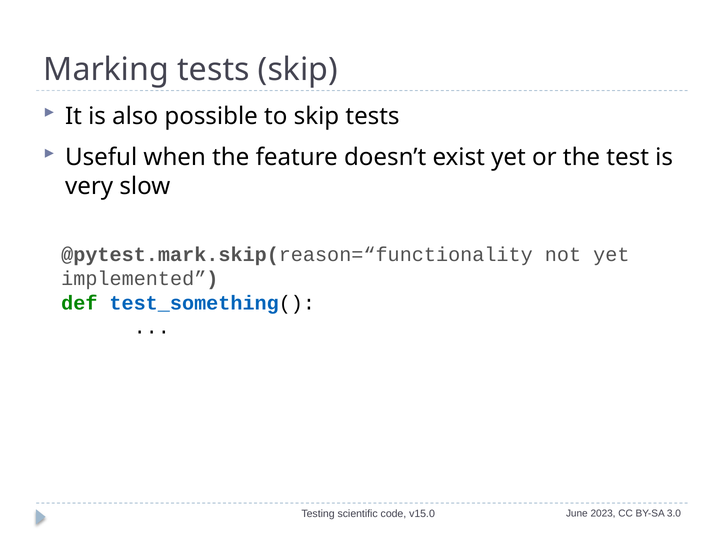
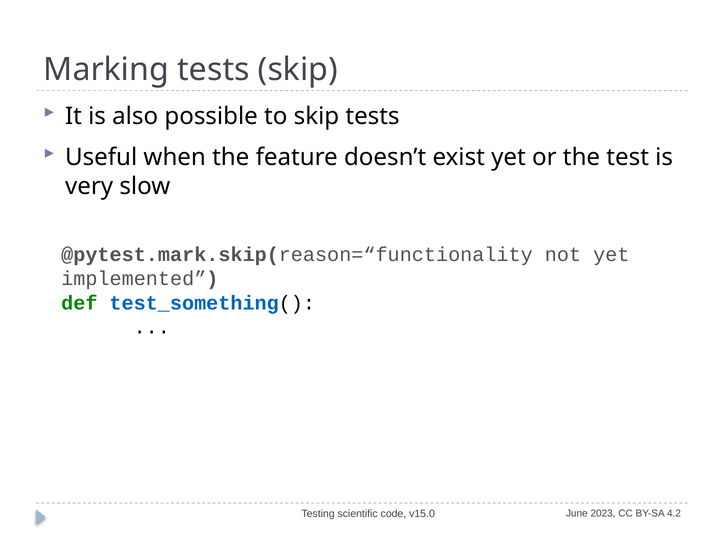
3.0: 3.0 -> 4.2 (674, 514)
